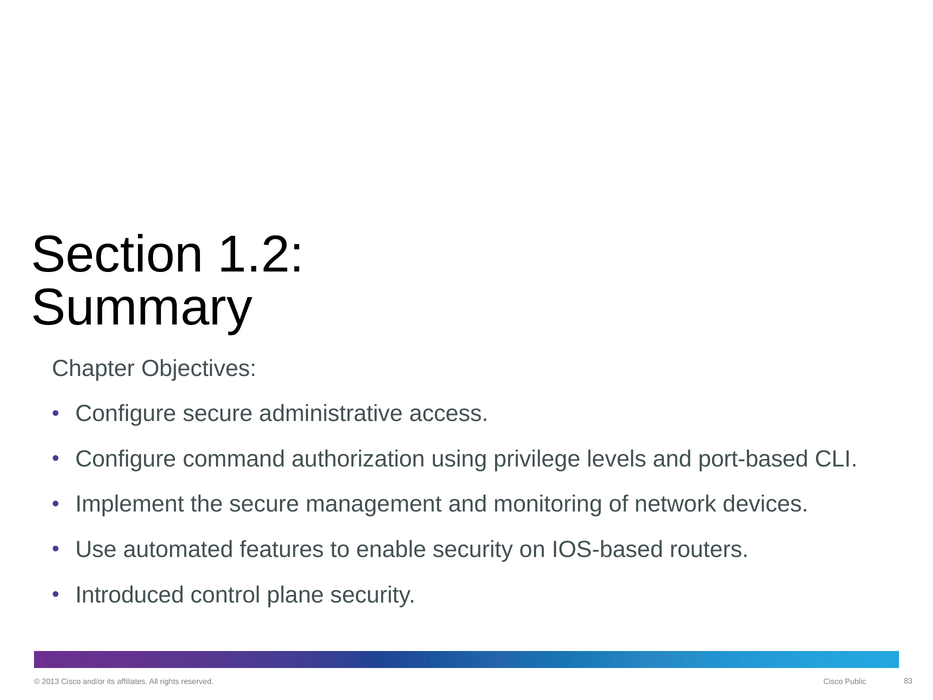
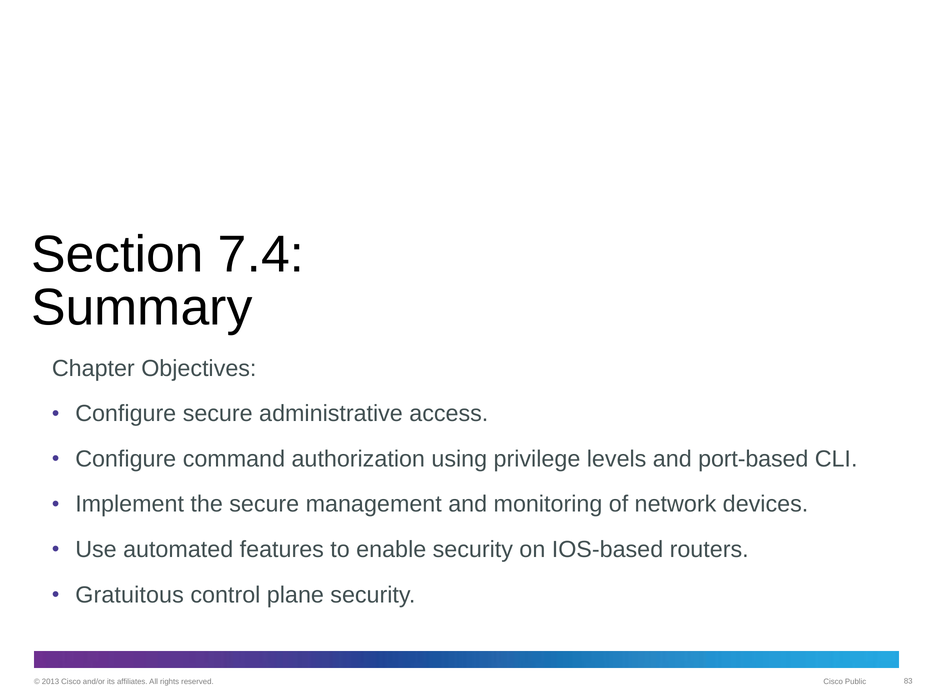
1.2: 1.2 -> 7.4 (261, 255)
Introduced: Introduced -> Gratuitous (130, 595)
